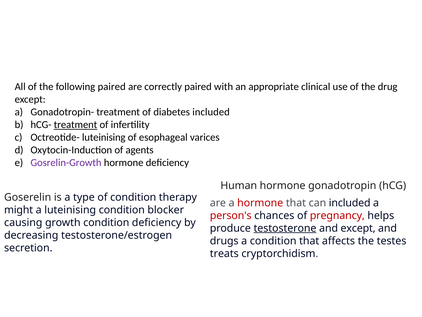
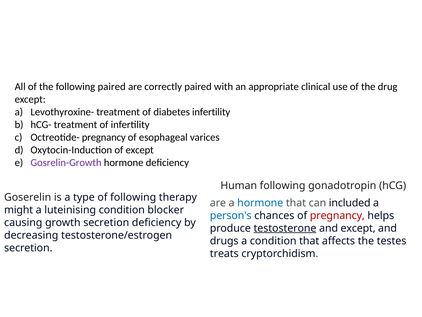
Gonadotropin-: Gonadotropin- -> Levothyroxine- (62, 112)
diabetes included: included -> infertility (211, 112)
treatment underline: present -> none (76, 124)
Octreotide- luteinising: luteinising -> pregnancy (104, 137)
of agents: agents -> except (140, 150)
Human hormone: hormone -> following (283, 186)
of condition: condition -> following (133, 197)
hormone colour: red -> blue (260, 203)
person's colour: red -> blue (231, 215)
growth condition: condition -> secretion (106, 222)
